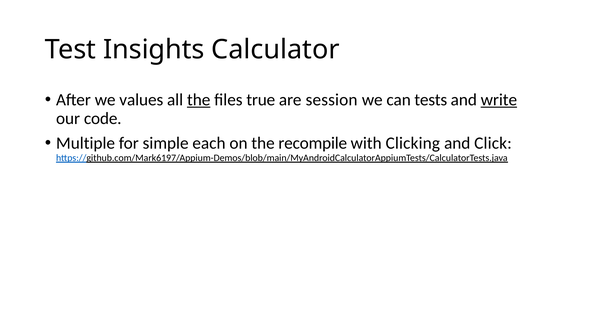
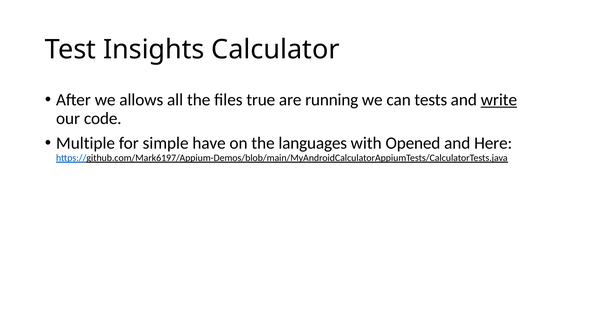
values: values -> allows (141, 100)
the underline: present -> none (199, 100)
session: session -> running (332, 100)
each: each -> have (209, 143)
recompile: recompile -> languages (313, 143)
Clicking: Clicking -> Opened (413, 143)
Click: Click -> Here (493, 143)
